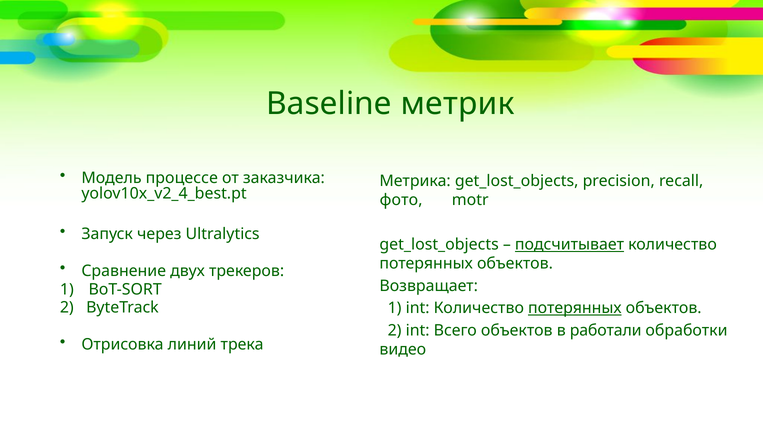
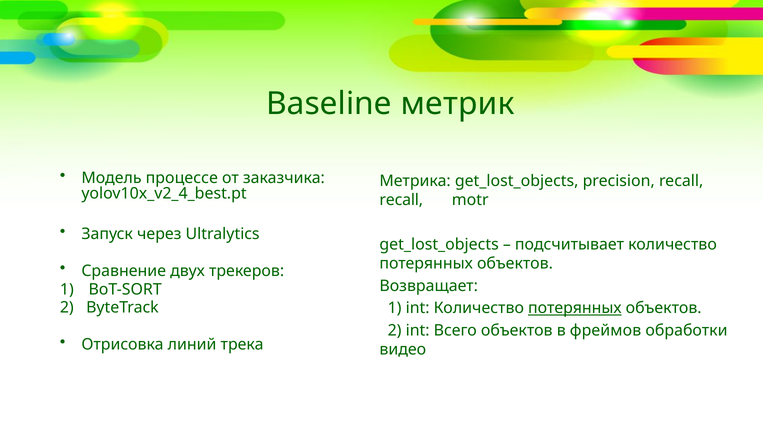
фото: фото -> recall (401, 200)
подсчитывает underline: present -> none (569, 245)
работали: работали -> фреймов (606, 331)
